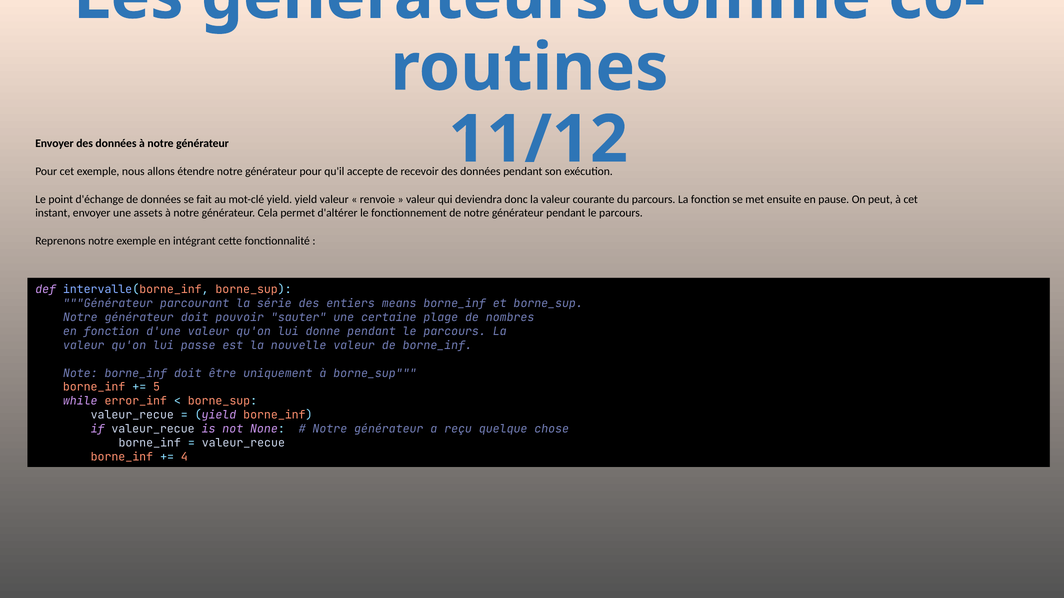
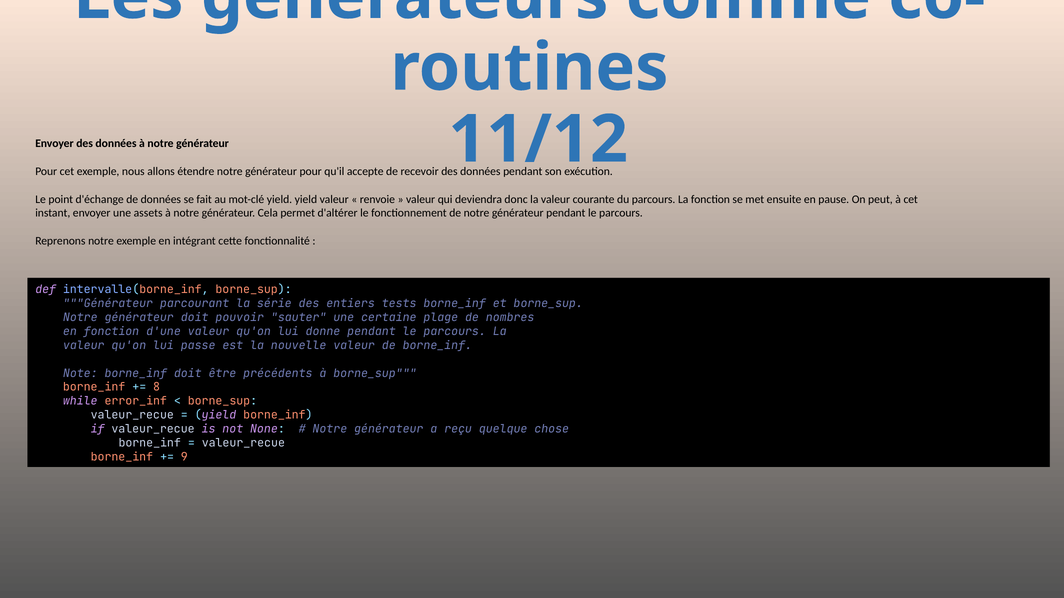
means: means -> tests (399, 304)
uniquement: uniquement -> précédents (278, 374)
5: 5 -> 8 (157, 387)
4: 4 -> 9 (184, 457)
